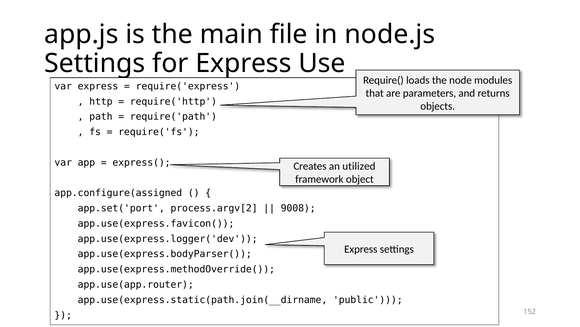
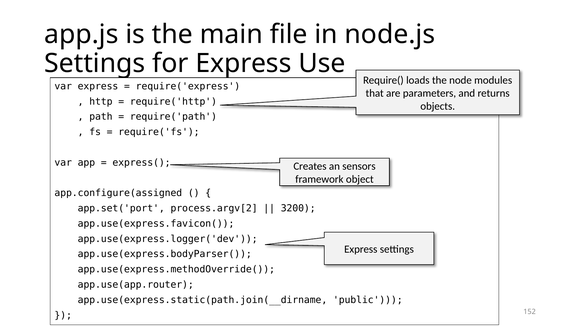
utilized: utilized -> sensors (359, 166)
9008: 9008 -> 3200 (298, 208)
